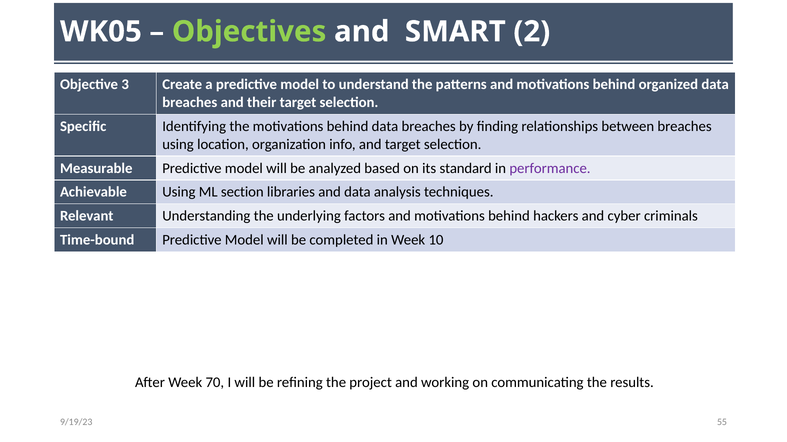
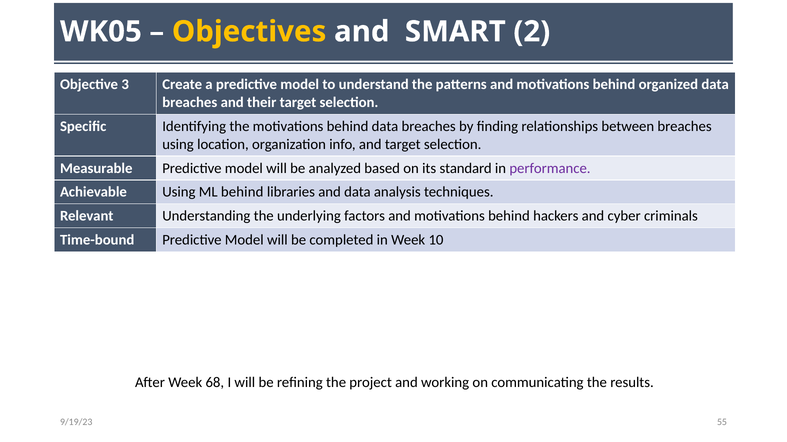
Objectives colour: light green -> yellow (249, 32)
ML section: section -> behind (242, 192)
70: 70 -> 68 (215, 383)
